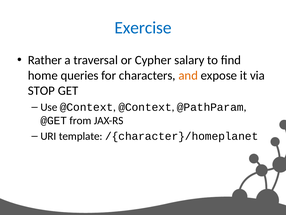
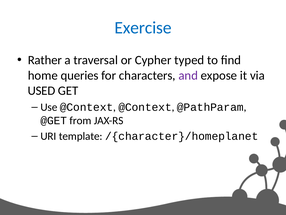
salary: salary -> typed (189, 60)
and colour: orange -> purple (188, 75)
STOP: STOP -> USED (41, 91)
